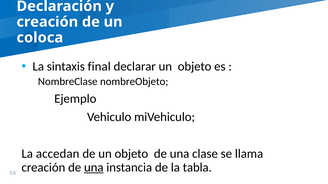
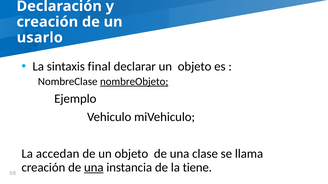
coloca: coloca -> usarlo (40, 38)
nombreObjeto underline: none -> present (134, 82)
tabla: tabla -> tiene (197, 168)
